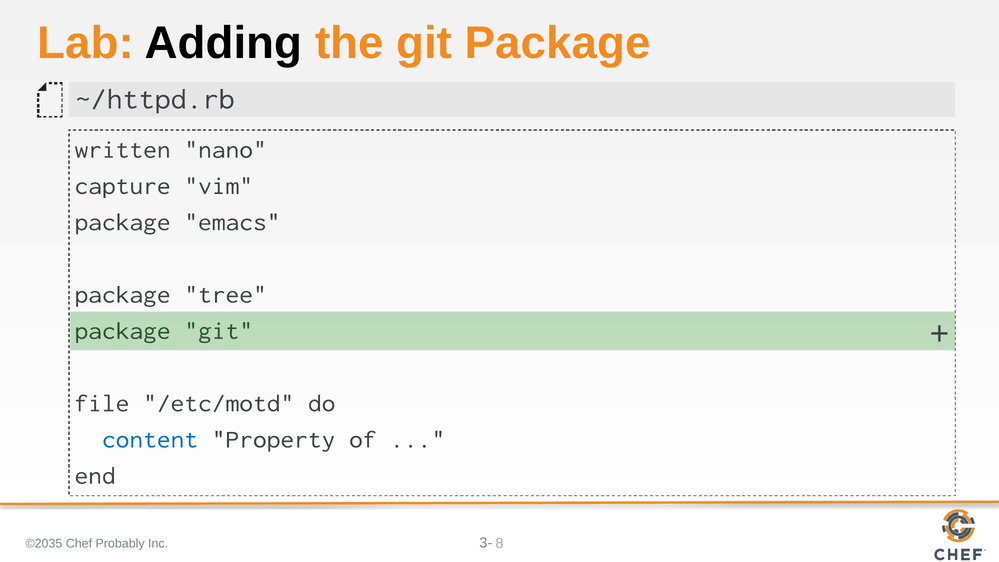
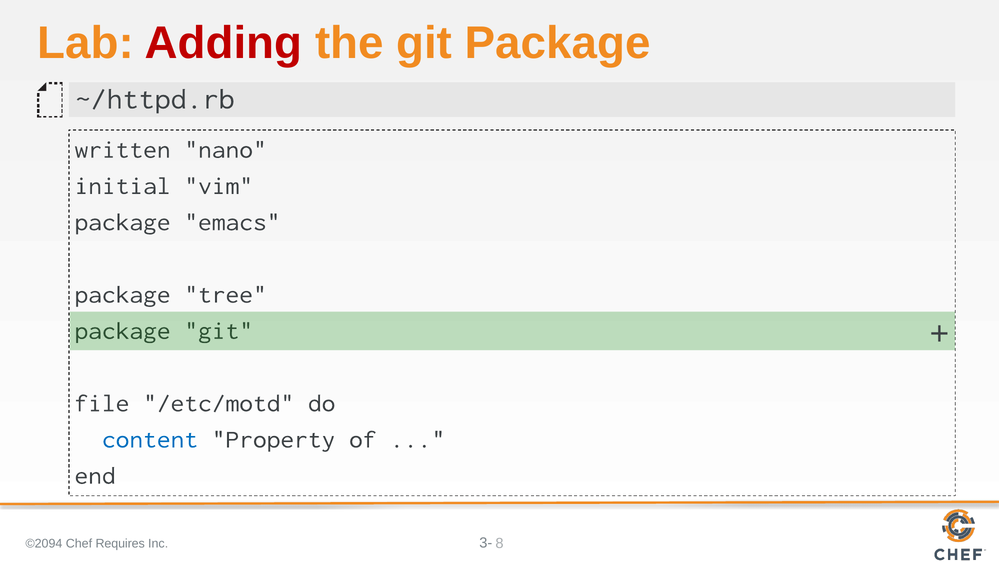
Adding colour: black -> red (224, 43)
capture: capture -> initial (123, 186)
©2035: ©2035 -> ©2094 (44, 544)
Probably: Probably -> Requires (120, 544)
